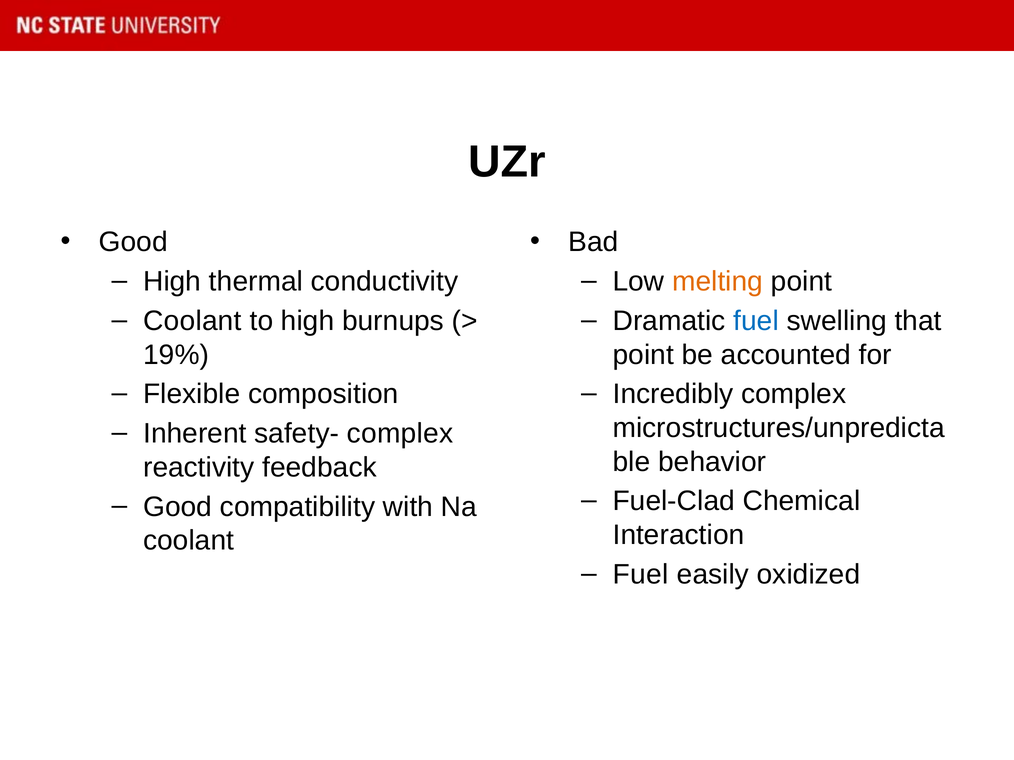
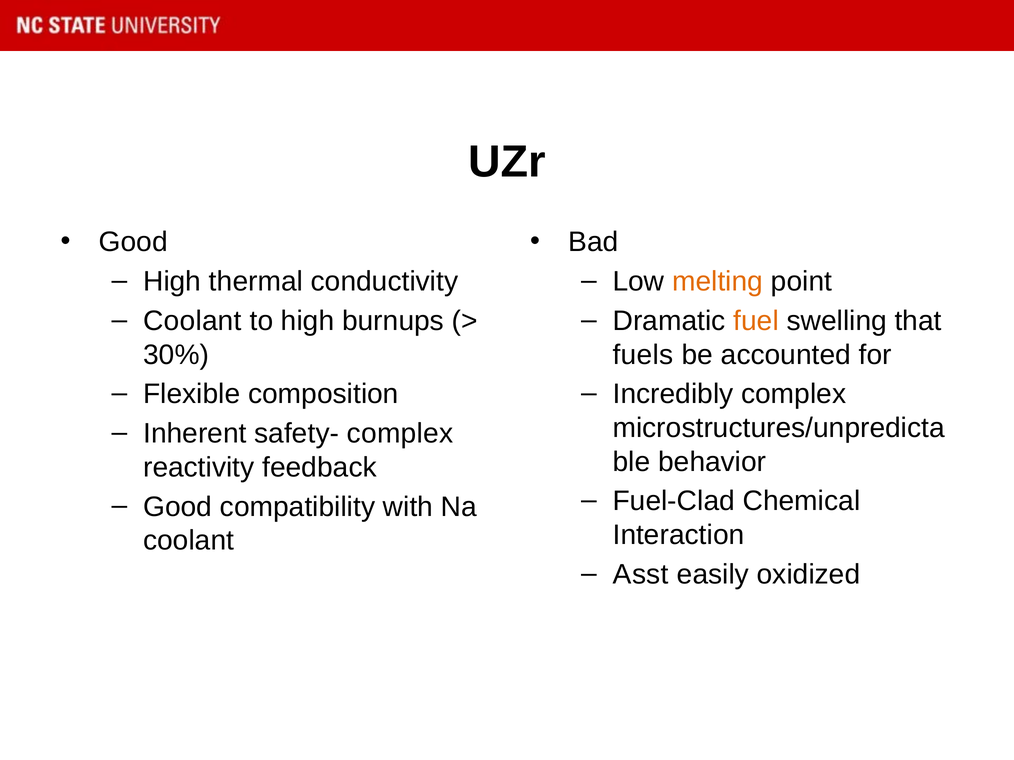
fuel colour: blue -> orange (756, 321)
19%: 19% -> 30% (176, 355)
point: point -> fuels (643, 355)
Fuel: Fuel -> Asst (641, 575)
